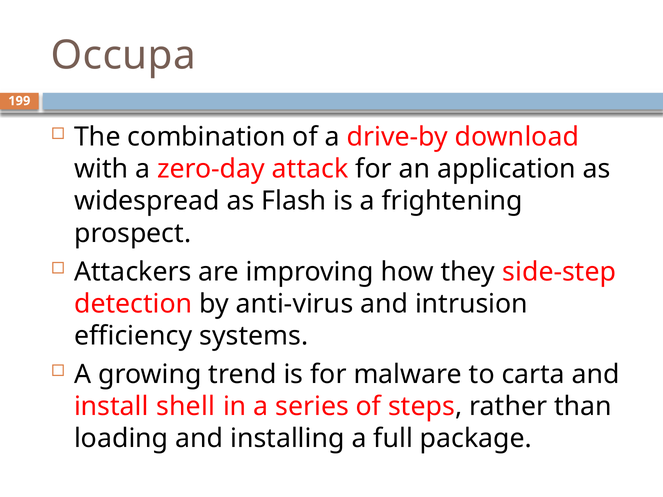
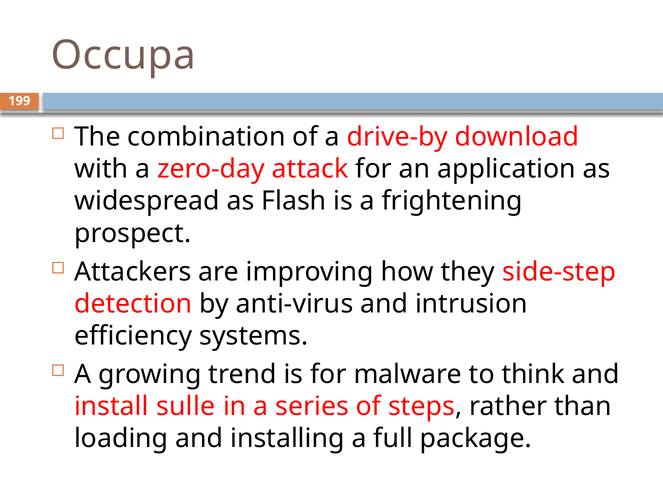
carta: carta -> think (533, 374)
shell: shell -> sulle (186, 407)
